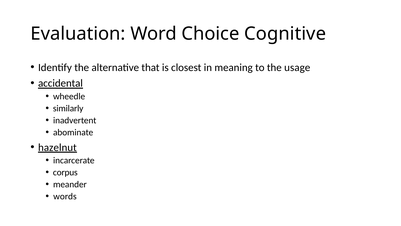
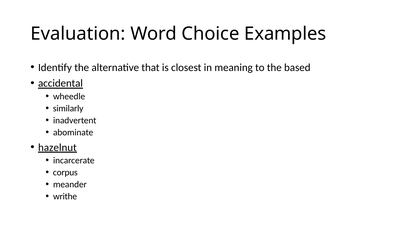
Cognitive: Cognitive -> Examples (285, 34)
usage: usage -> based (297, 67)
words: words -> writhe (65, 196)
